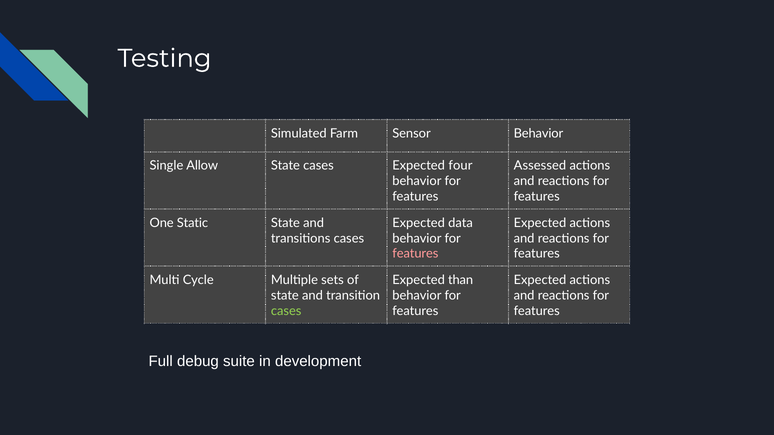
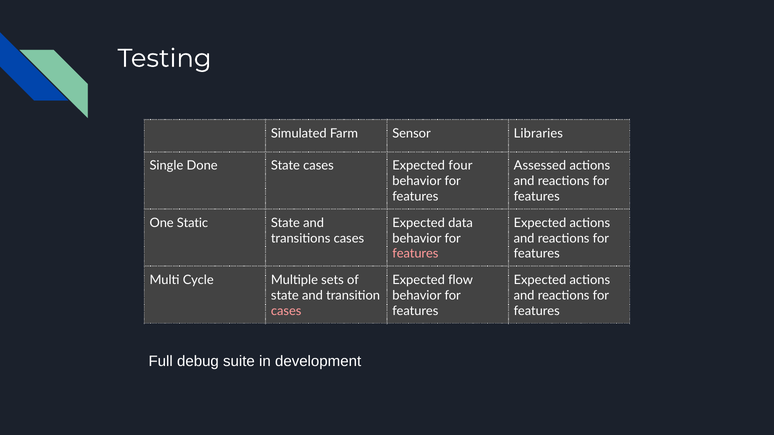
Sensor Behavior: Behavior -> Libraries (538, 133)
Allow: Allow -> Done (202, 166)
than: than -> flow (461, 280)
cases colour: light green -> pink (286, 311)
